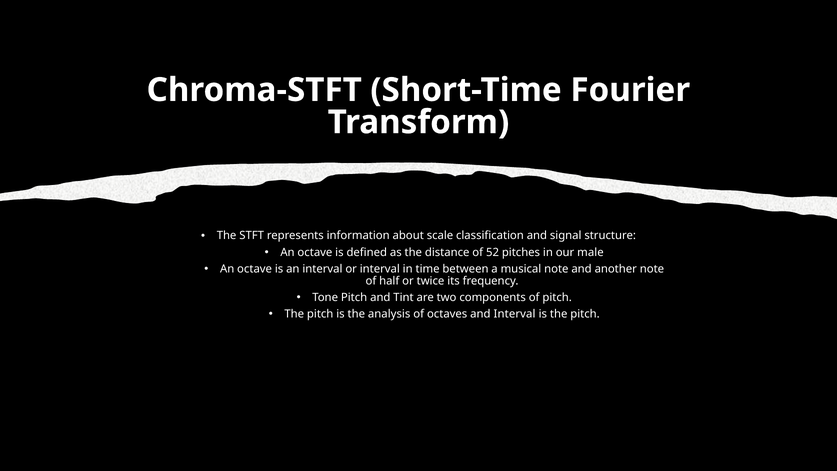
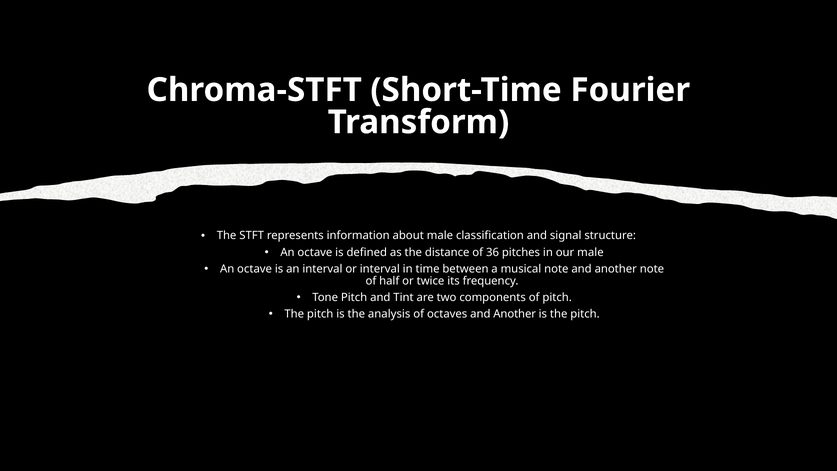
about scale: scale -> male (440, 236)
52: 52 -> 36 (493, 252)
octaves and Interval: Interval -> Another (515, 314)
